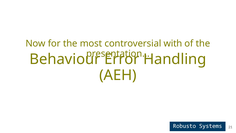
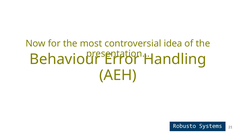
with: with -> idea (173, 43)
